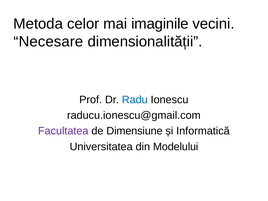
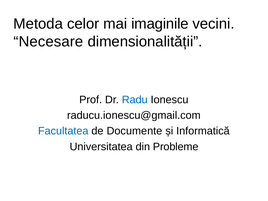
Facultatea colour: purple -> blue (63, 131)
Dimensiune: Dimensiune -> Documente (135, 131)
Modelului: Modelului -> Probleme (176, 147)
